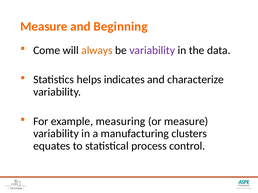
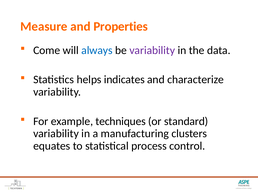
Beginning: Beginning -> Properties (121, 27)
always colour: orange -> blue (97, 50)
measuring: measuring -> techniques (121, 122)
or measure: measure -> standard (186, 122)
